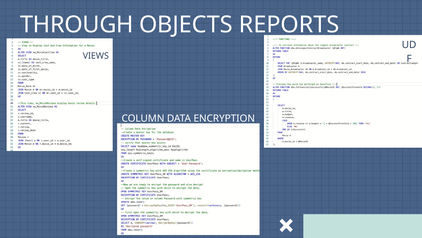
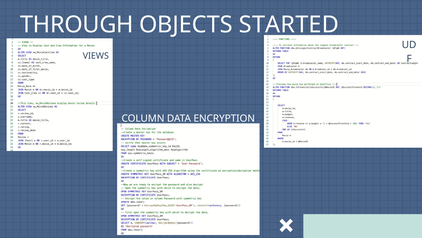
REPORTS: REPORTS -> STARTED (289, 25)
